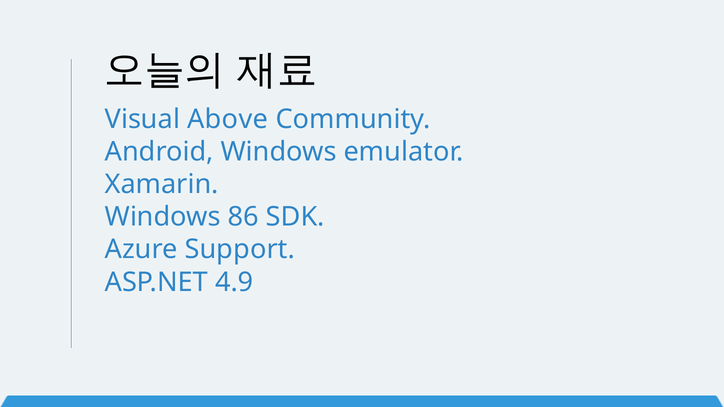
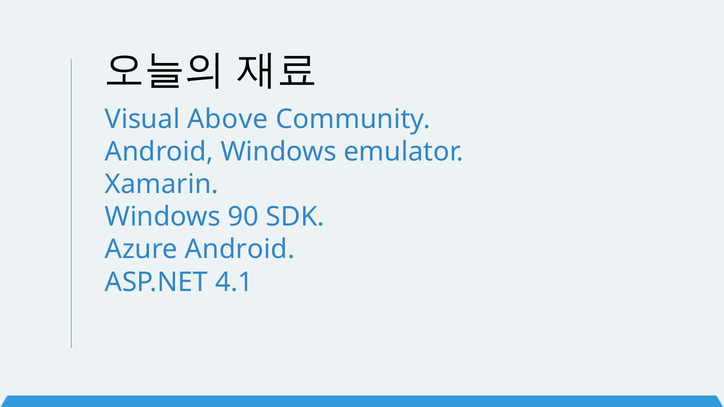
86: 86 -> 90 (243, 217)
Azure Support: Support -> Android (240, 250)
4.9: 4.9 -> 4.1 (234, 282)
